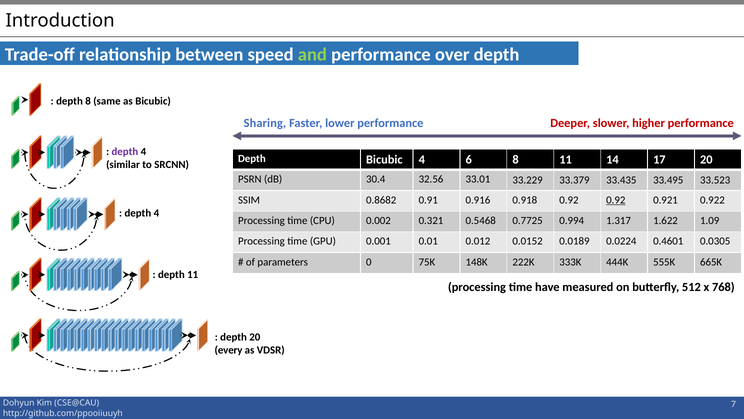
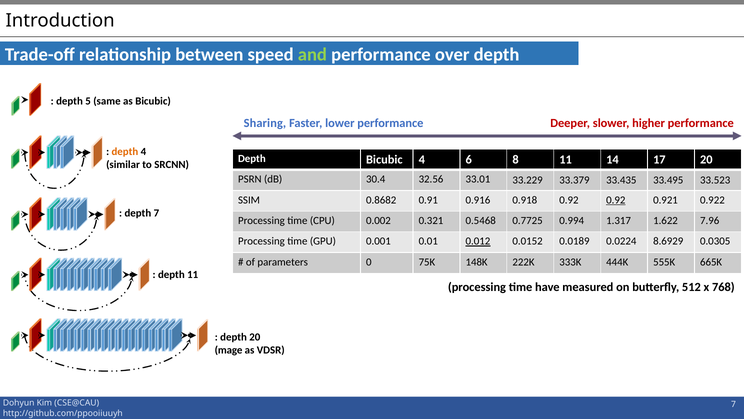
depth 8: 8 -> 5 (88, 101)
depth colour: purple -> orange (125, 151)
4: 4 -> 7 (156, 213)
1.09: 1.09 -> 7.96 (710, 220)
0.012 underline: none -> present (478, 241)
0.4601: 0.4601 -> 8.6929 (668, 241)
every: every -> mage (229, 350)
